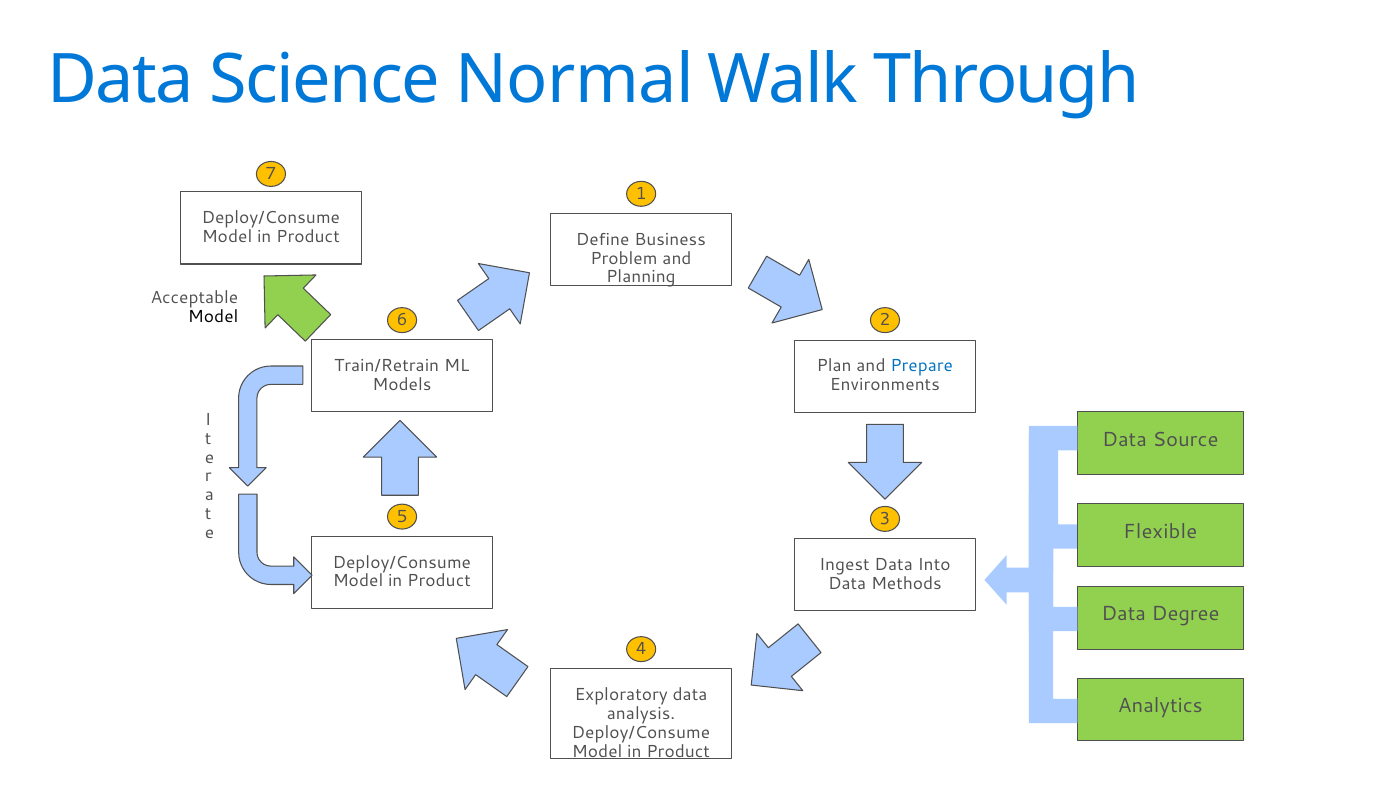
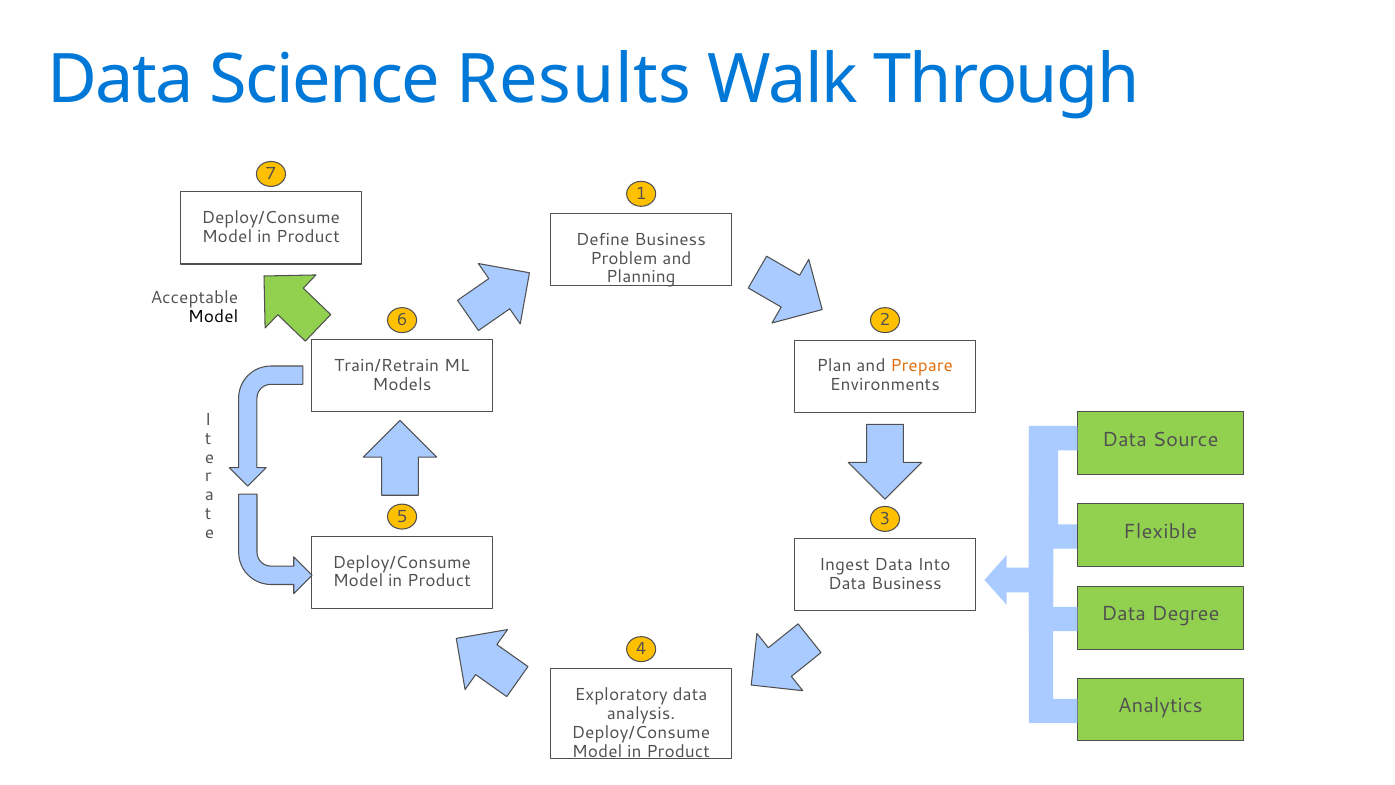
Normal: Normal -> Results (574, 80)
Prepare colour: blue -> orange (922, 366)
Data Methods: Methods -> Business (906, 583)
